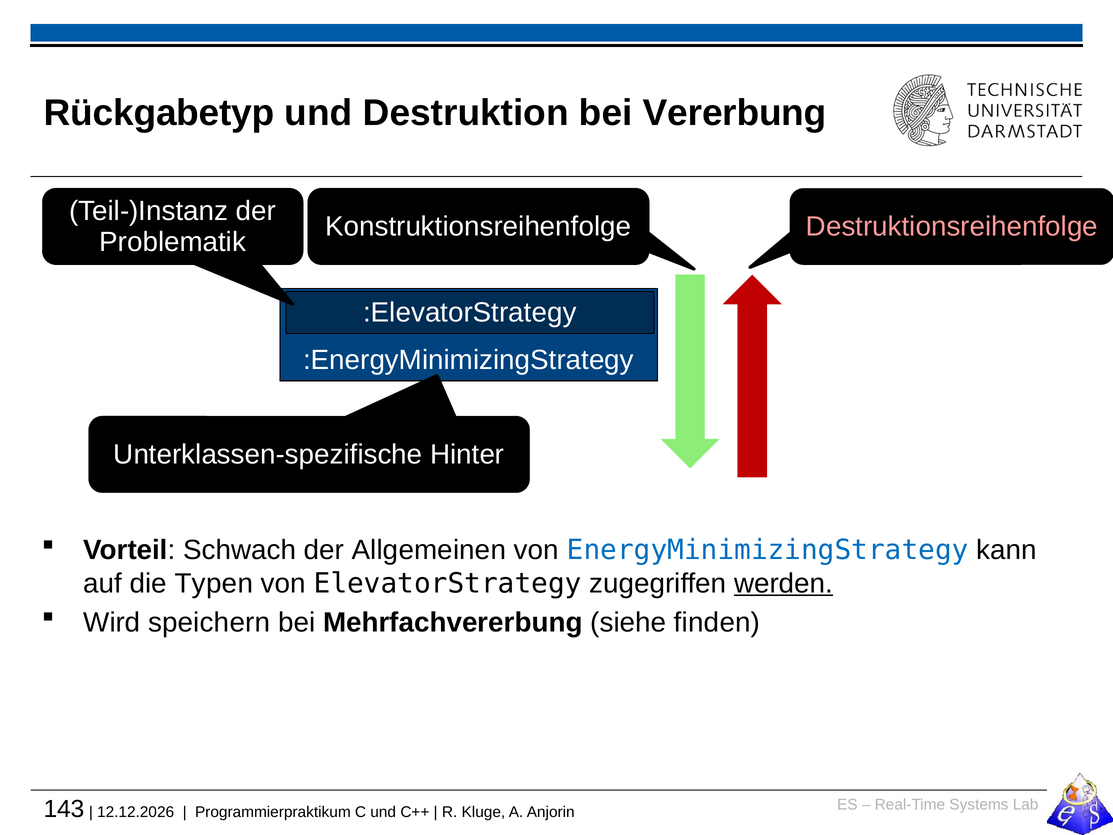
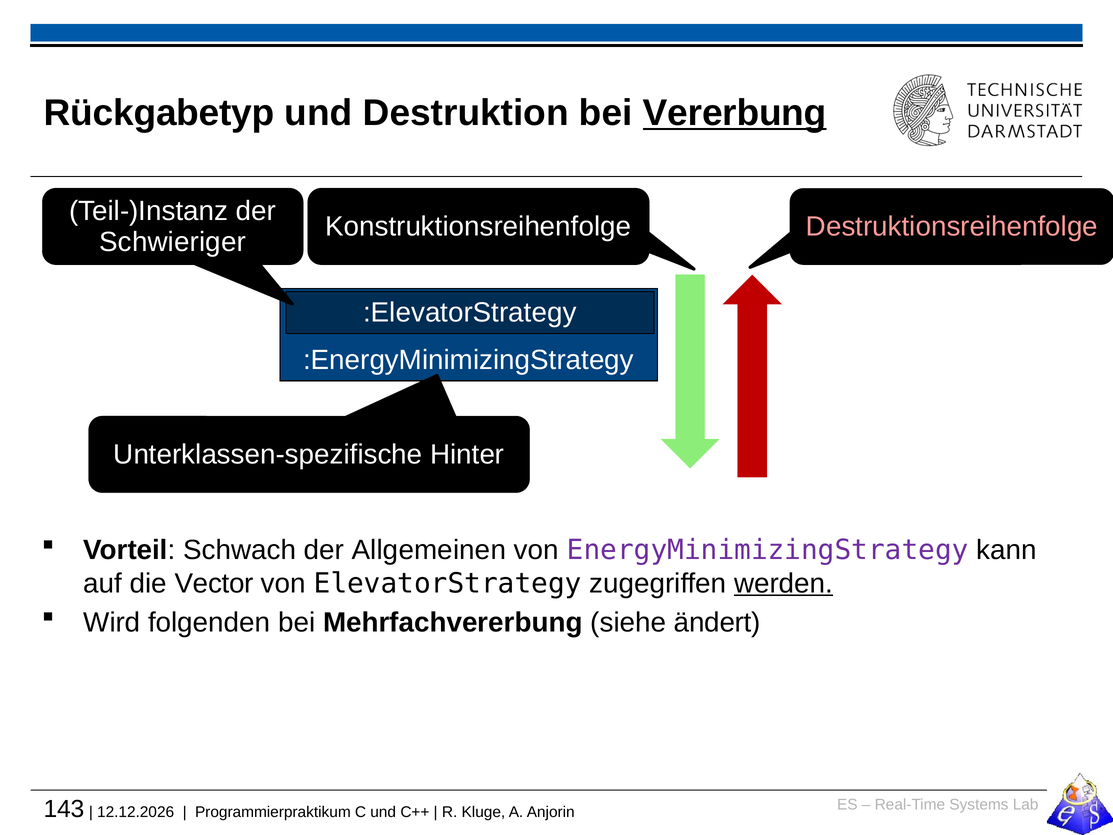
Vererbung underline: none -> present (735, 113)
Problematik: Problematik -> Schwieriger (173, 242)
EnergyMinimizingStrategy colour: blue -> purple (768, 550)
Typen: Typen -> Vector (214, 583)
speichern: speichern -> folgenden (209, 622)
finden: finden -> ändert (717, 622)
